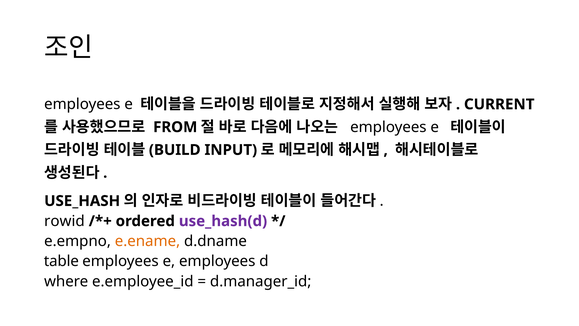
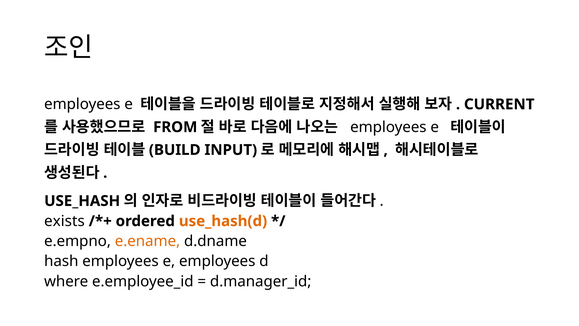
rowid: rowid -> exists (64, 221)
use_hash(d colour: purple -> orange (223, 221)
table: table -> hash (61, 261)
